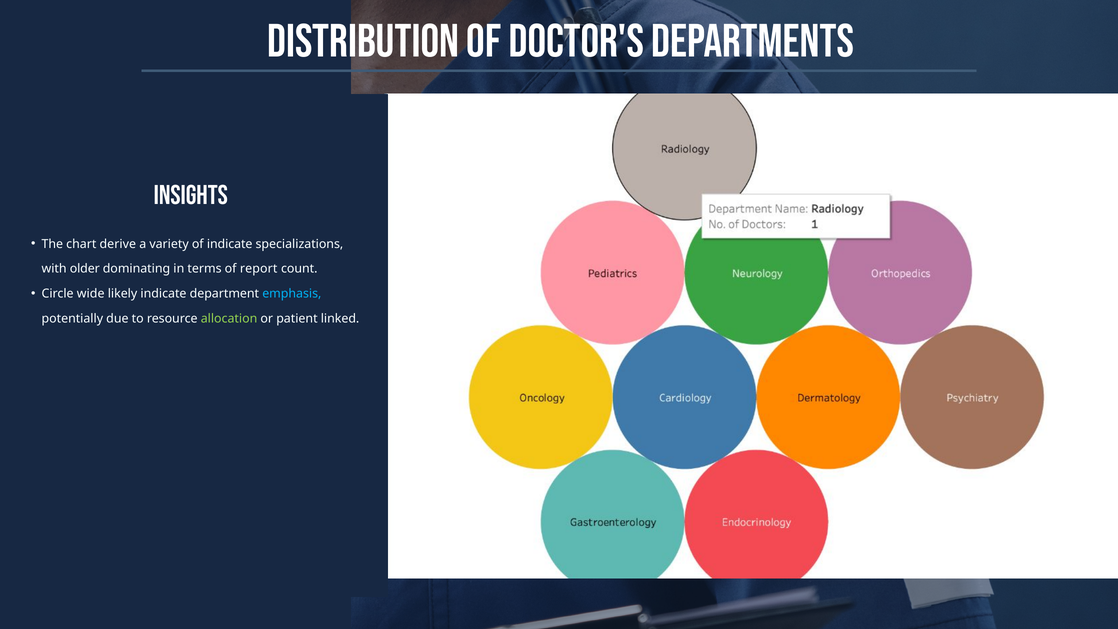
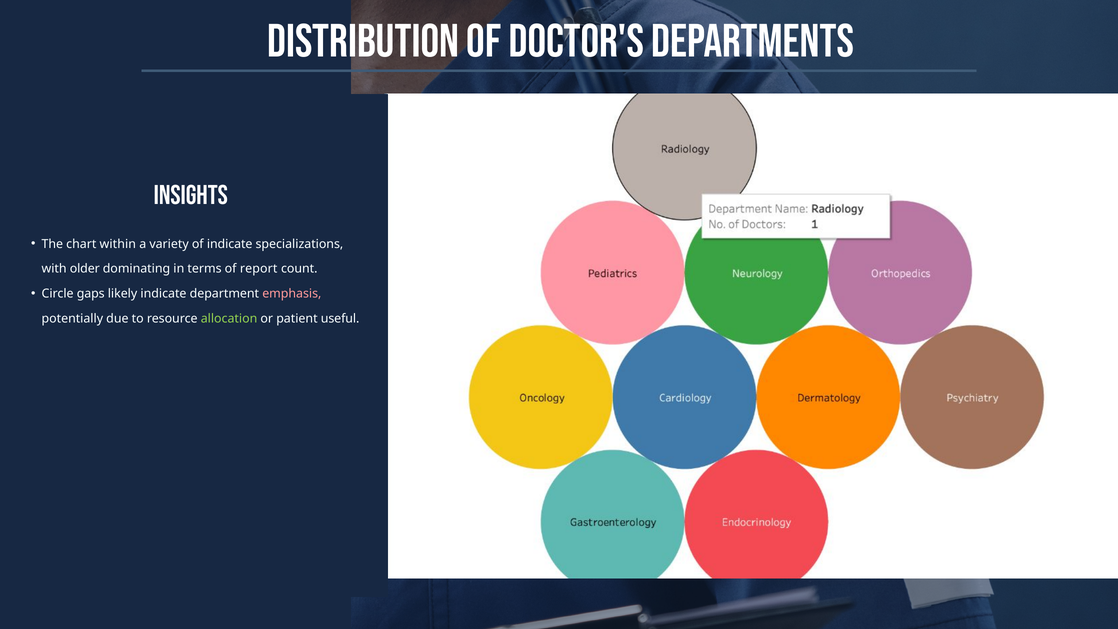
derive: derive -> within (118, 244)
wide: wide -> gaps (91, 294)
emphasis colour: light blue -> pink (292, 294)
linked: linked -> useful (340, 318)
